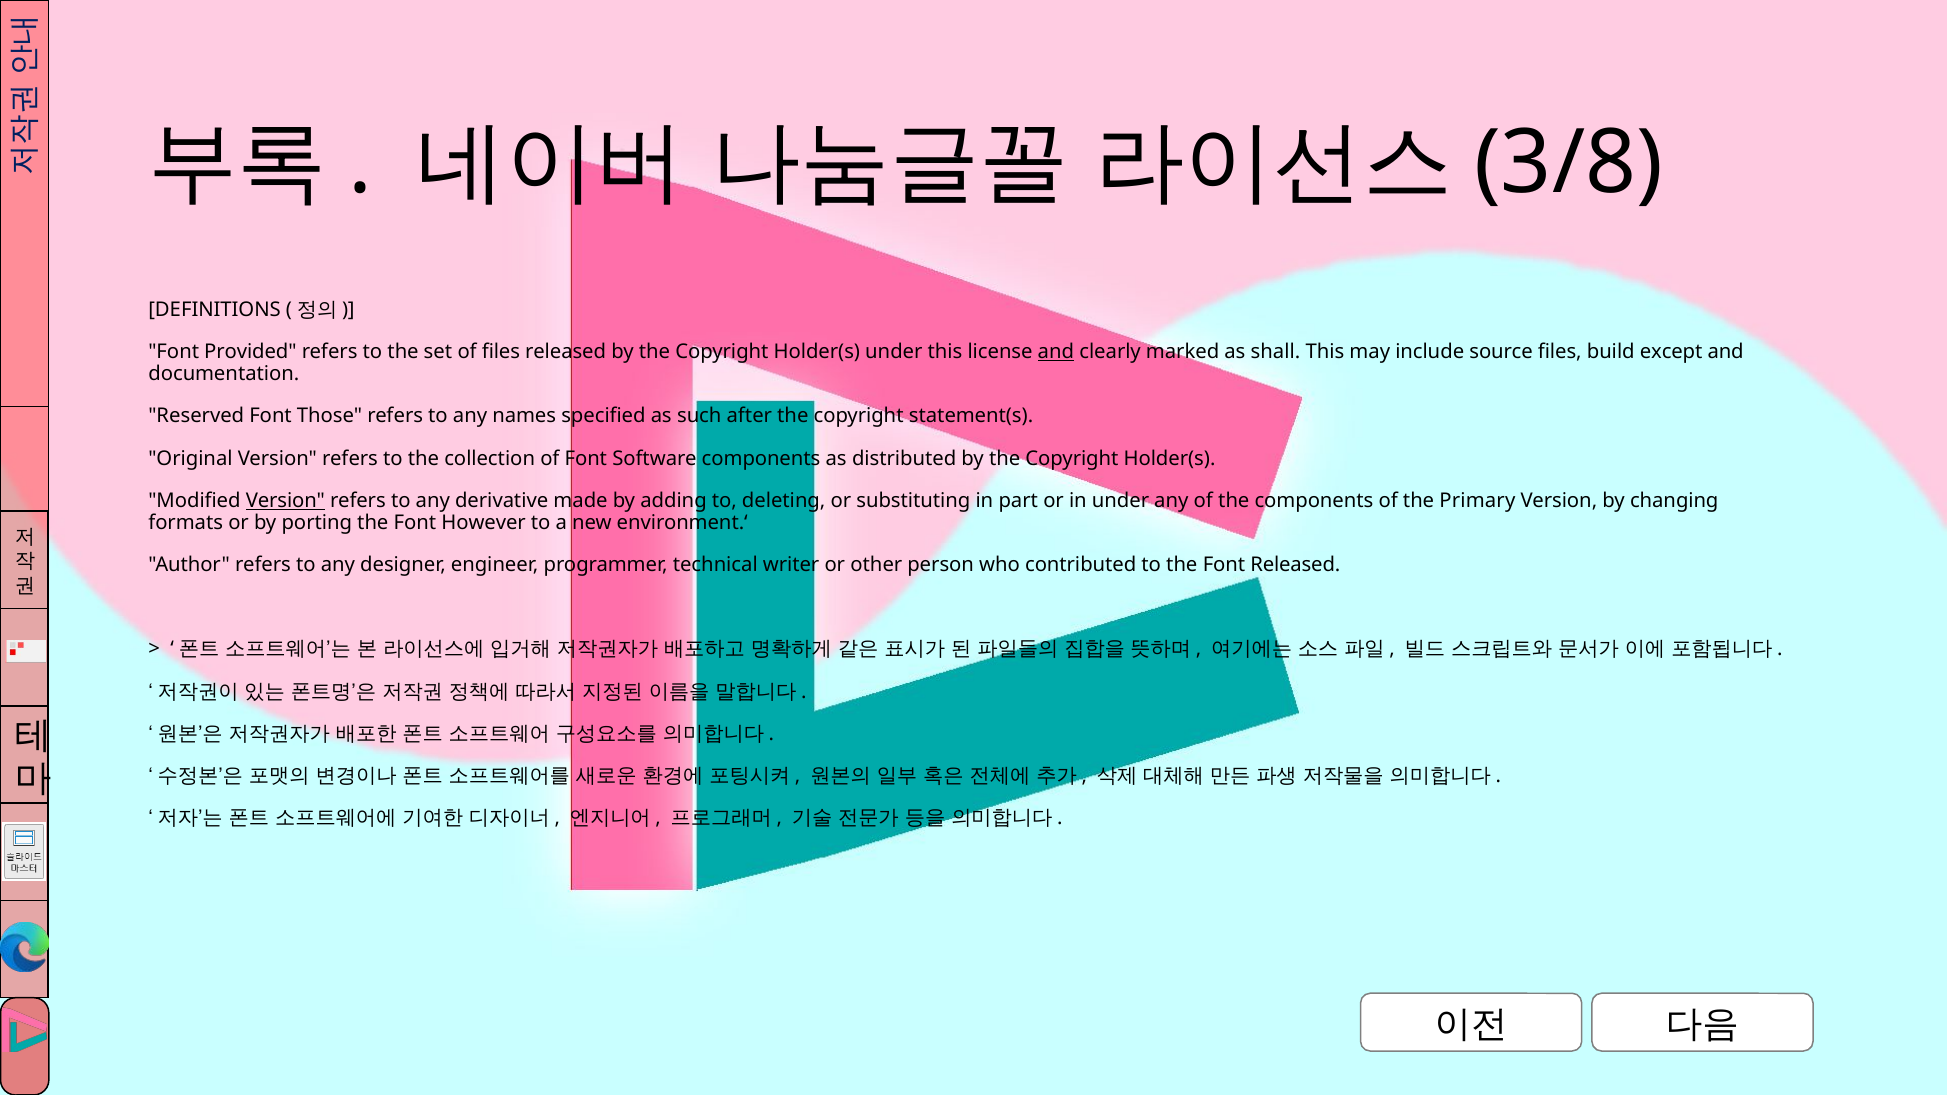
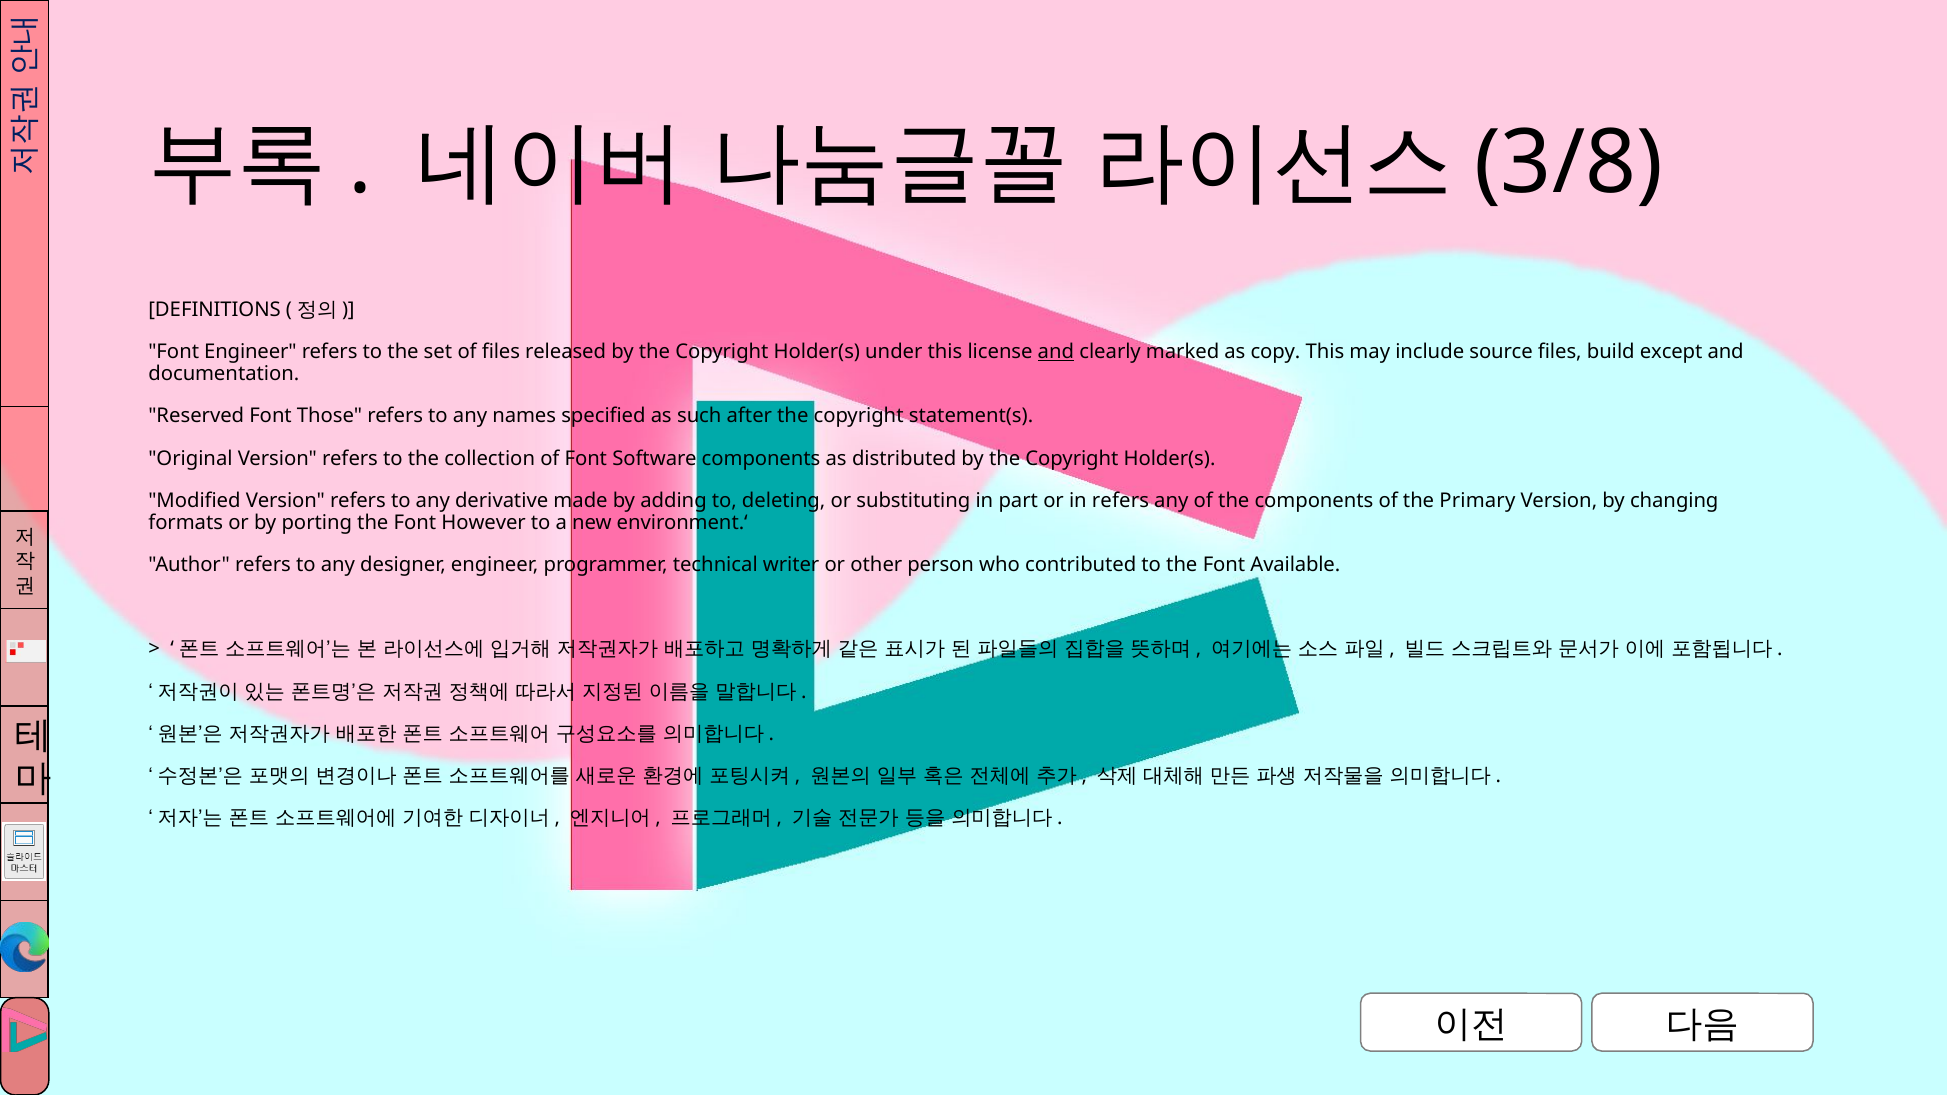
Font Provided: Provided -> Engineer (250, 352)
shall: shall -> copy (1276, 352)
Version underline: present -> none (285, 501)
in under: under -> refers (1120, 501)
Font Released: Released -> Available (1295, 565)
